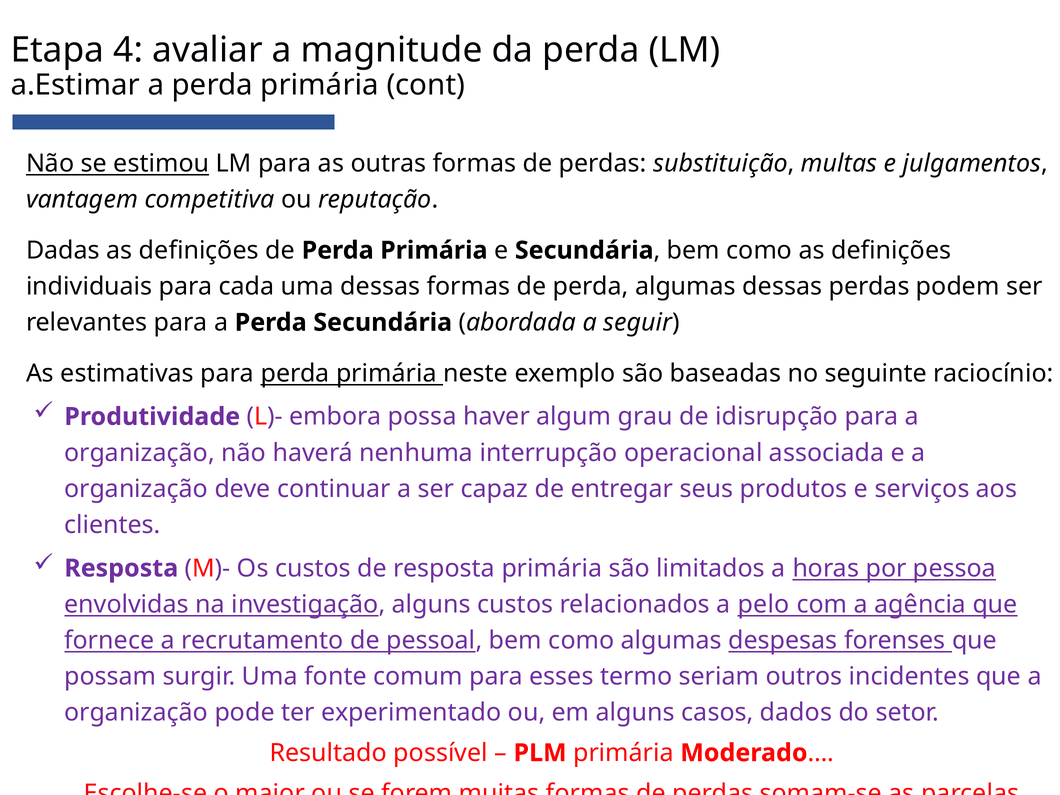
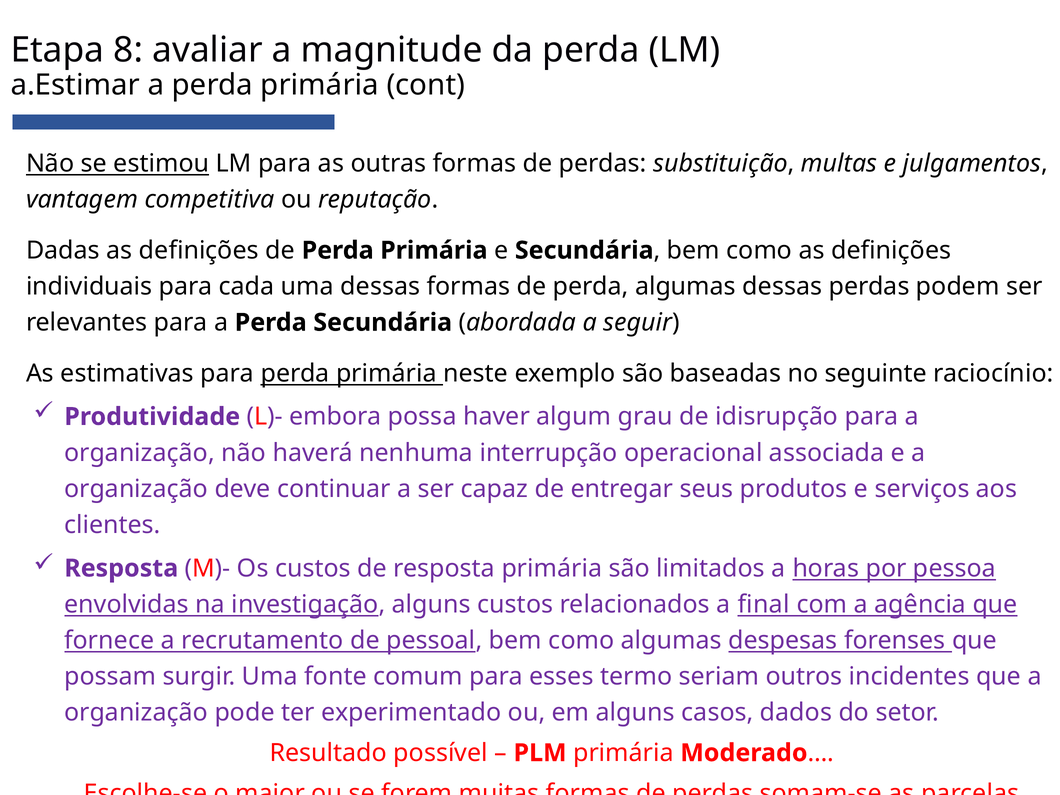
4: 4 -> 8 (128, 50)
pelo: pelo -> final (764, 604)
